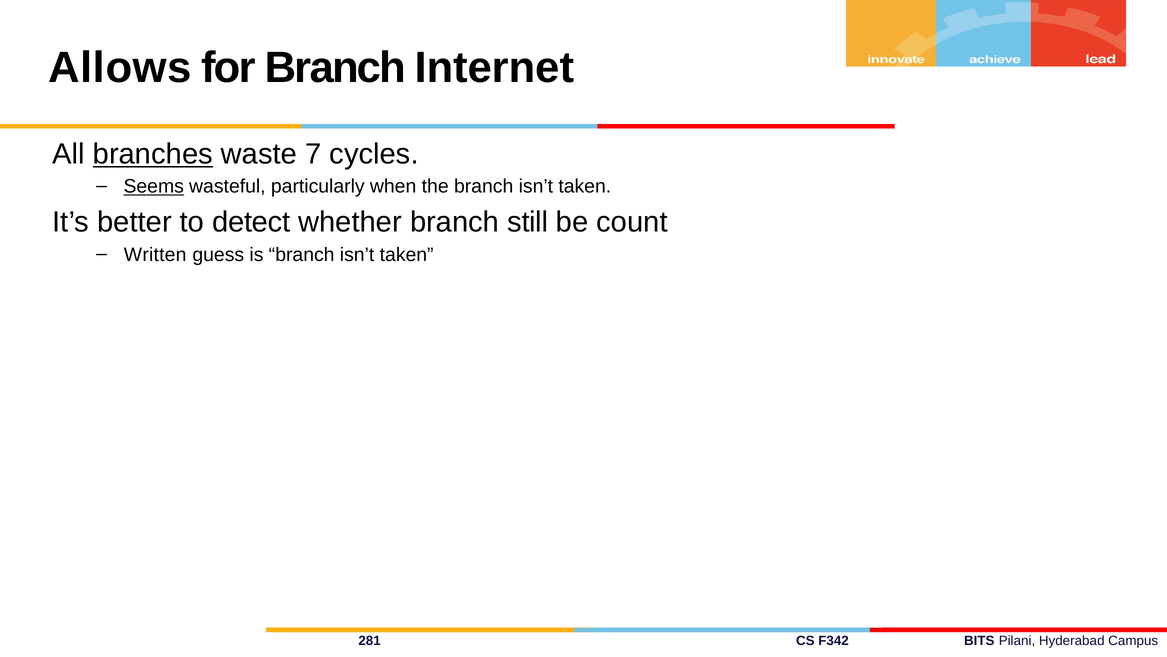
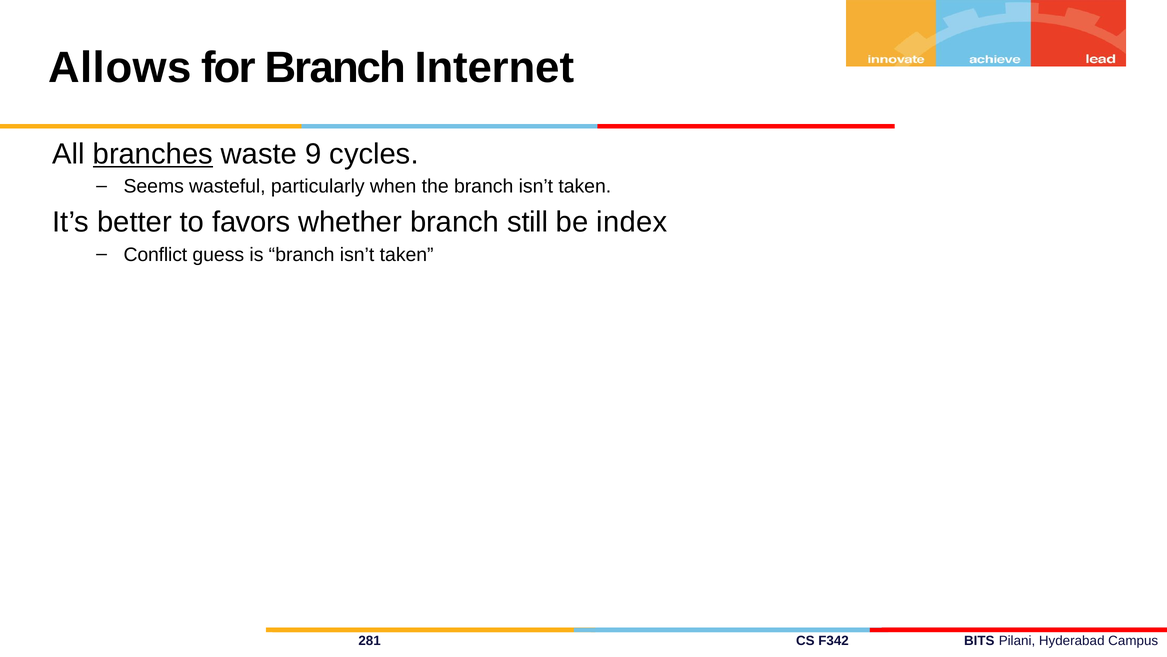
7: 7 -> 9 (313, 154)
Seems underline: present -> none (154, 186)
detect: detect -> favors (251, 222)
count: count -> index (632, 222)
Written: Written -> Conflict (155, 254)
